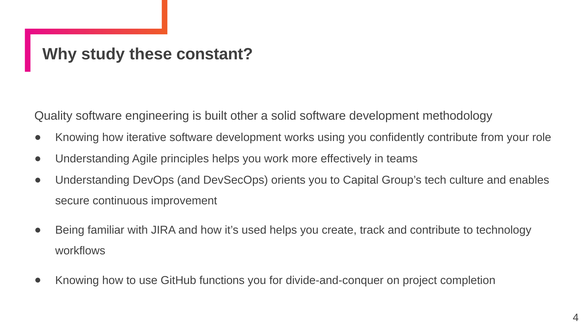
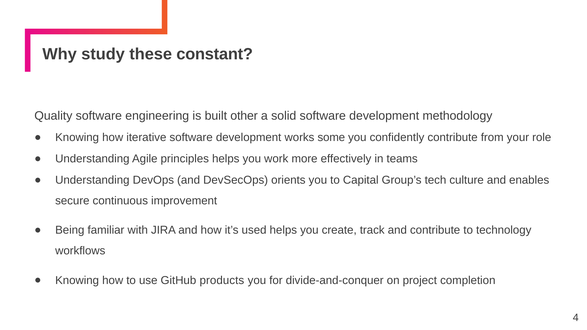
using: using -> some (331, 138)
functions: functions -> products (222, 280)
